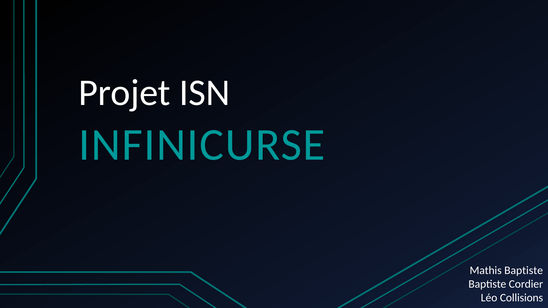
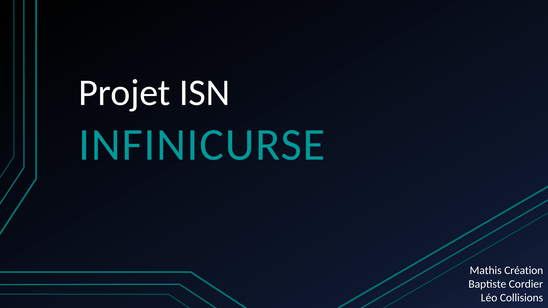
Mathis Baptiste: Baptiste -> Création (524, 271)
